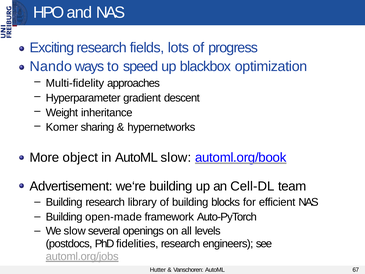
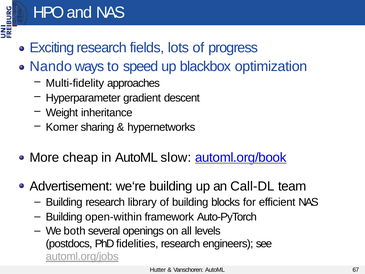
object: object -> cheap (80, 157)
Cell-DL: Cell-DL -> Call-DL (252, 186)
open-made: open-made -> open-within (114, 217)
We slow: slow -> both (75, 231)
